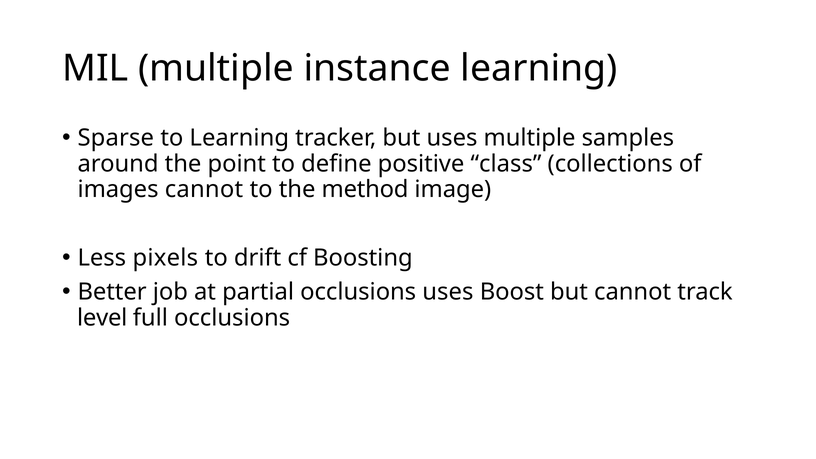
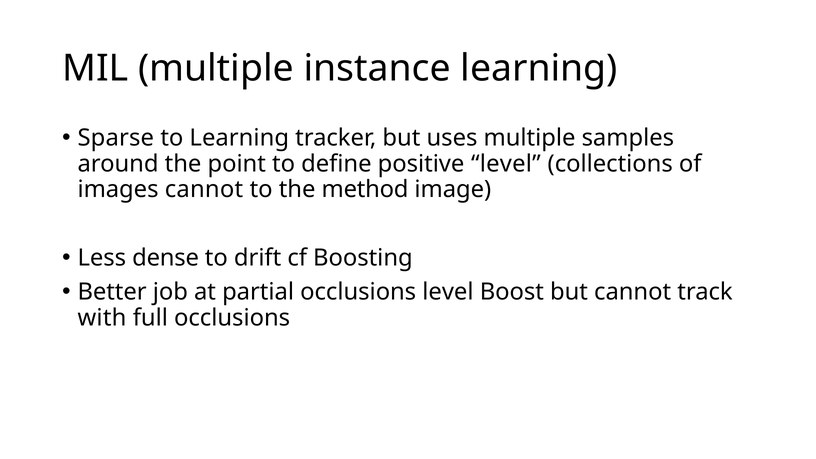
positive class: class -> level (506, 164)
pixels: pixels -> dense (166, 258)
occlusions uses: uses -> level (448, 292)
level: level -> with (102, 318)
